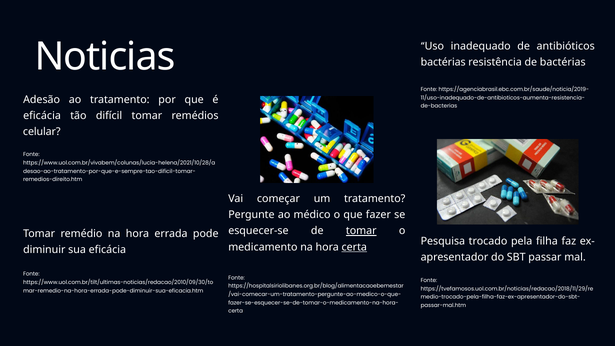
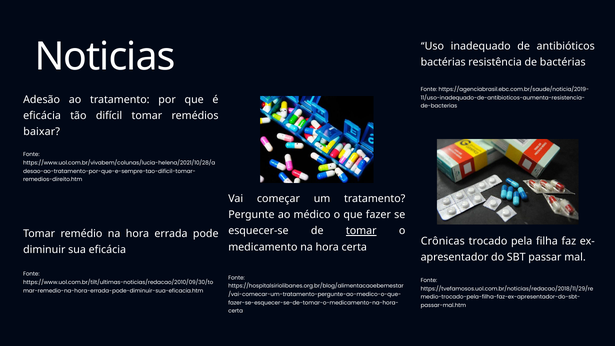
celular: celular -> baixar (42, 132)
Pesquisa: Pesquisa -> Crônicas (443, 241)
certa underline: present -> none (354, 247)
